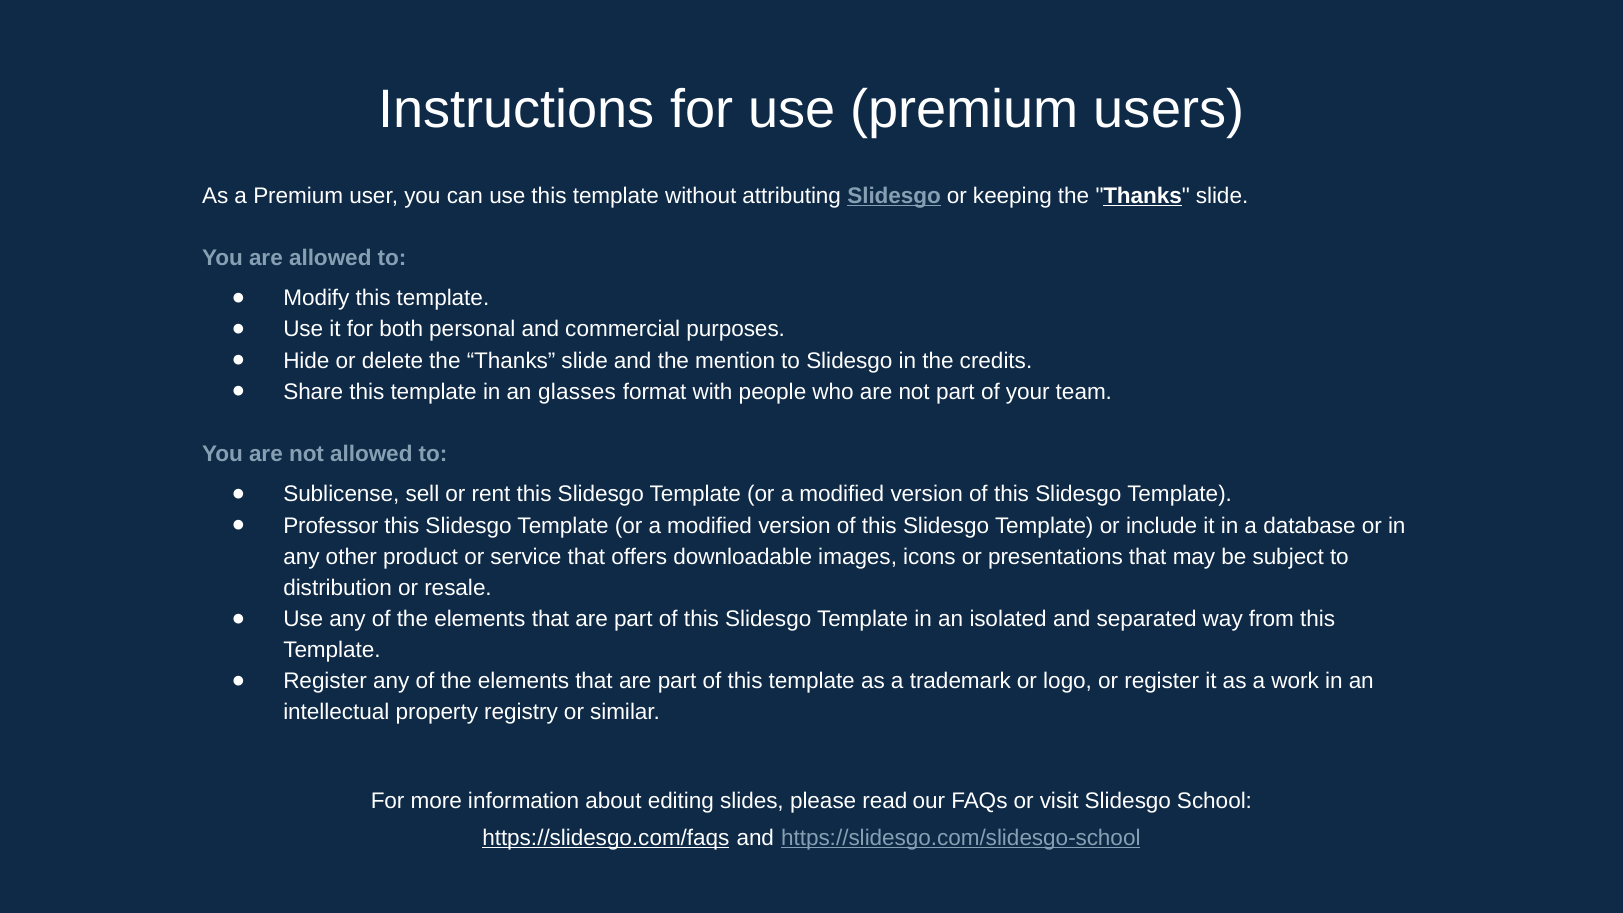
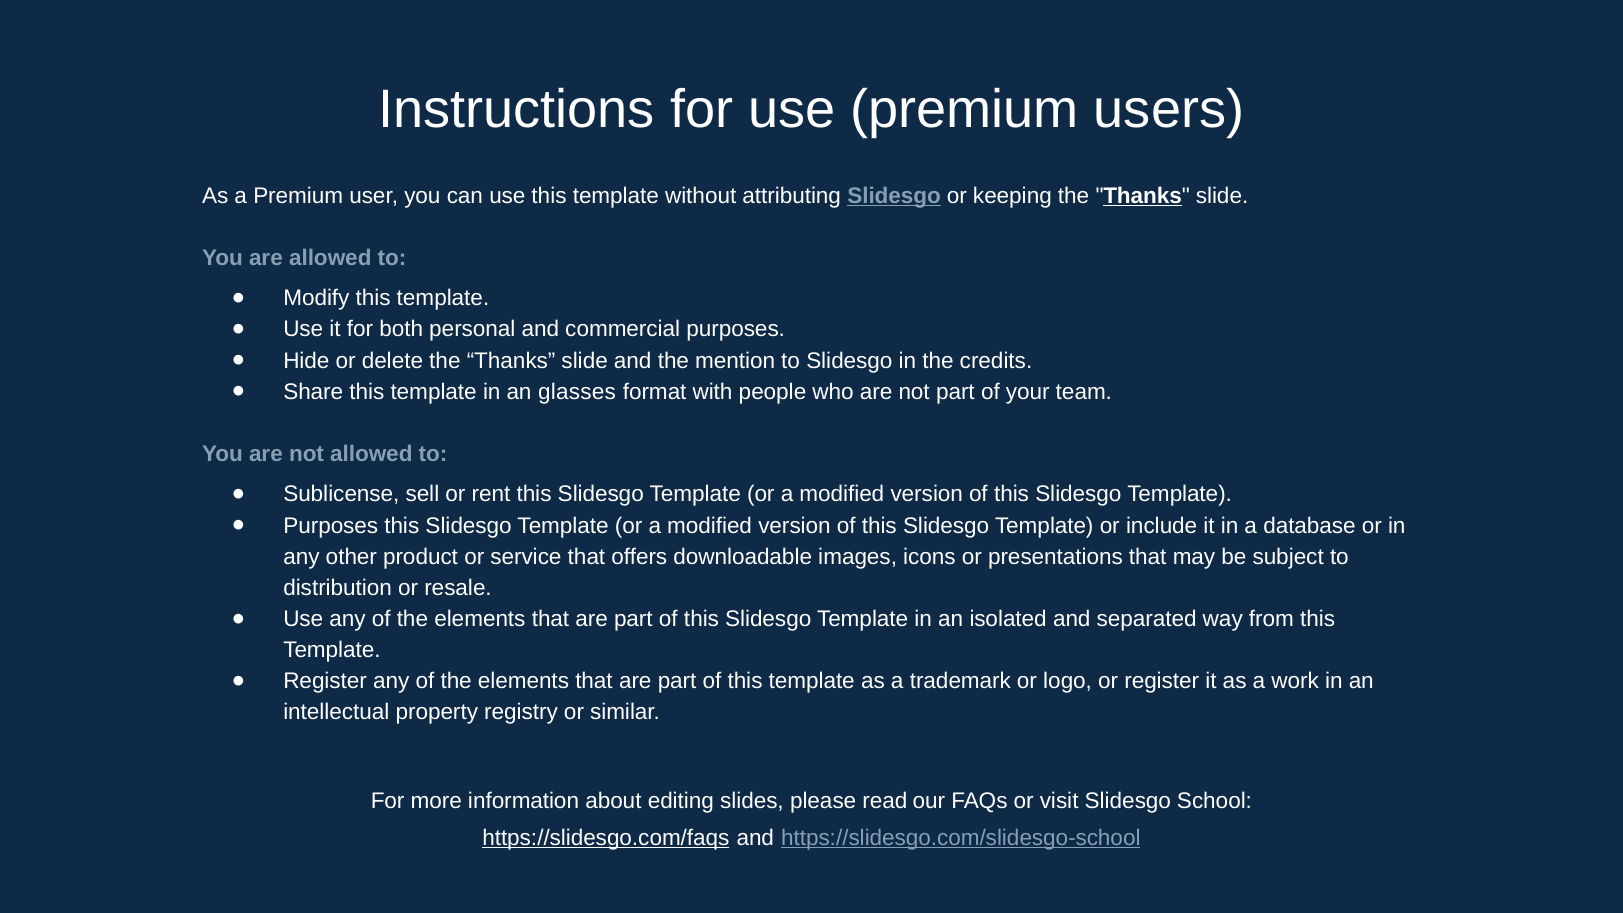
Professor: Professor -> Purposes (331, 526)
